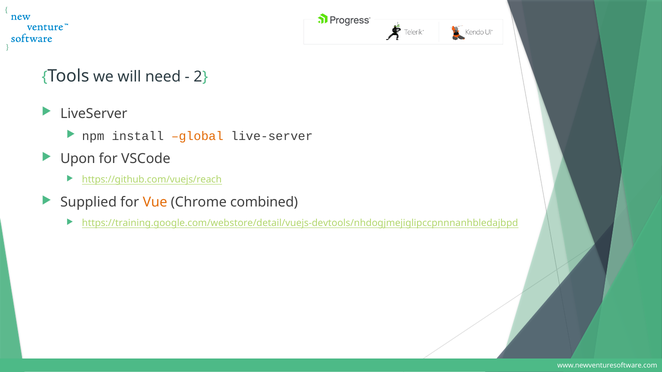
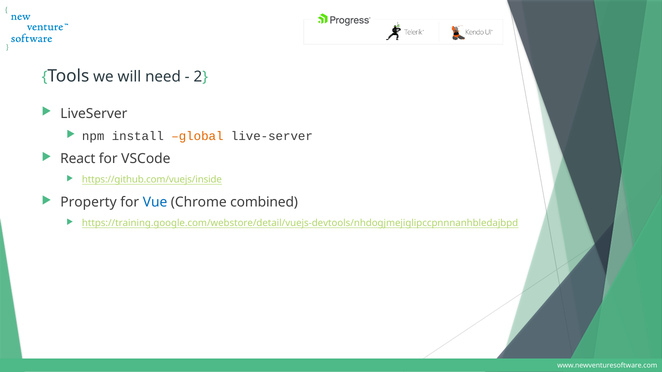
Upon: Upon -> React (78, 159)
https://github.com/vuejs/reach: https://github.com/vuejs/reach -> https://github.com/vuejs/inside (152, 180)
Supplied: Supplied -> Property (89, 203)
Vue colour: orange -> blue (155, 203)
